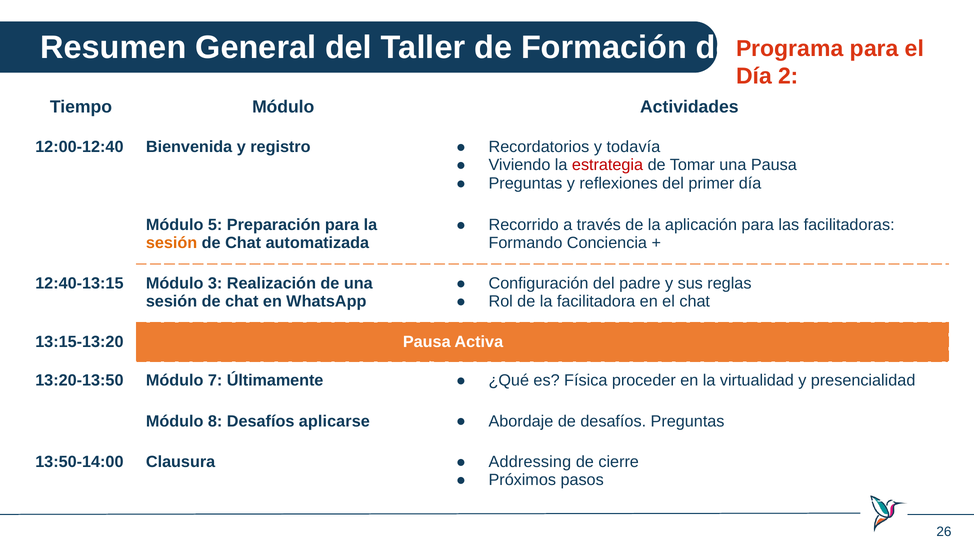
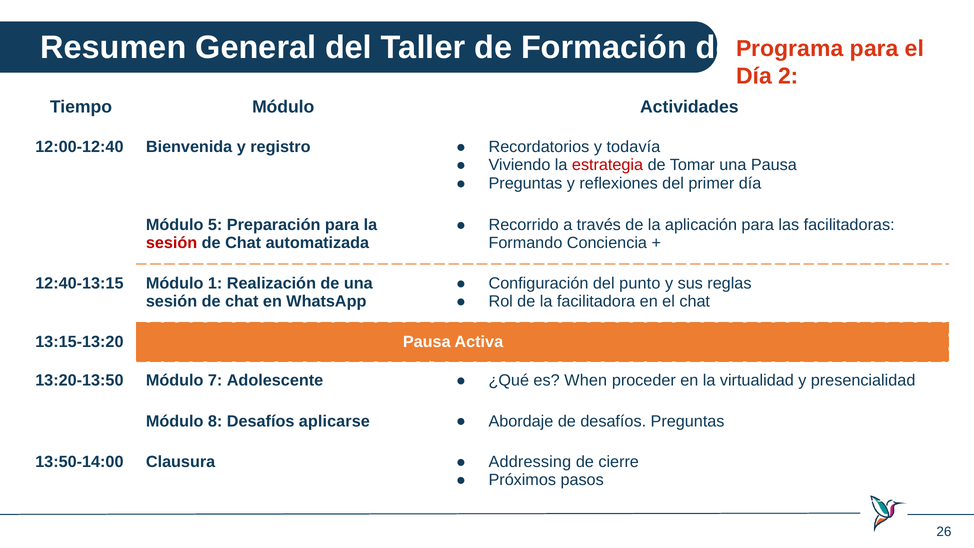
sesión colour: orange -> red (172, 243)
3: 3 -> 1 (215, 283)
padre: padre -> punto (640, 283)
Últimamente: Últimamente -> Adolescente (275, 381)
Física: Física -> When (586, 381)
